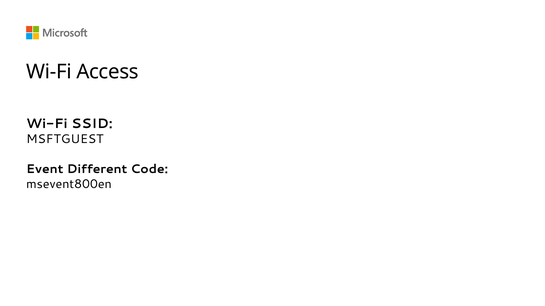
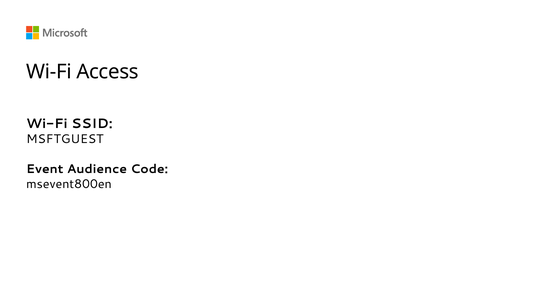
Different: Different -> Audience (97, 169)
